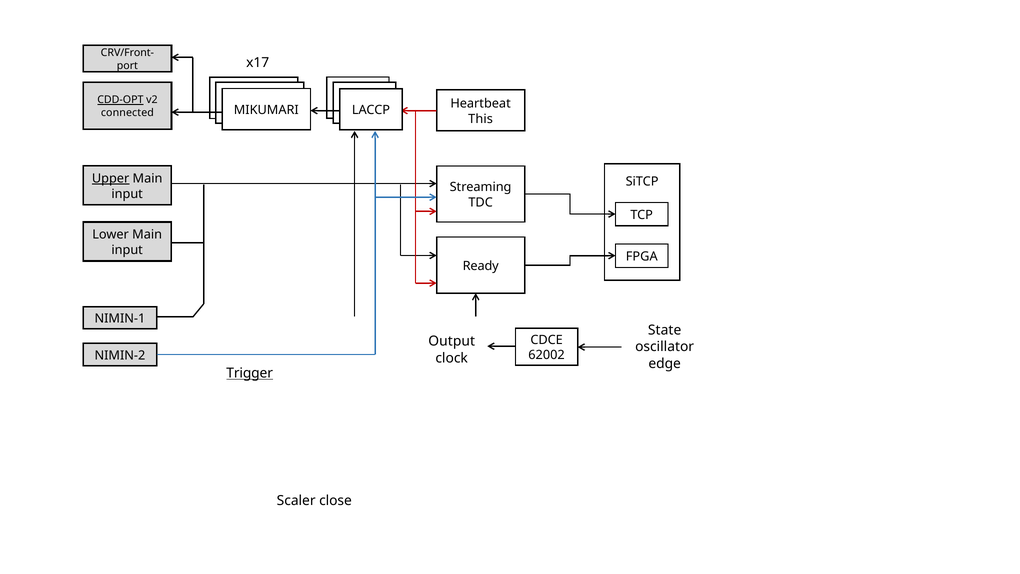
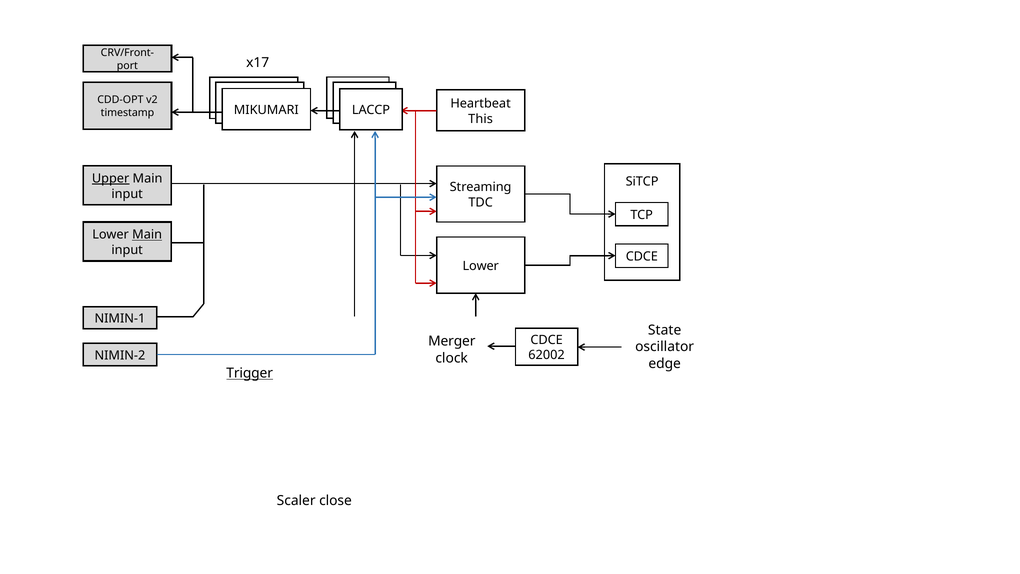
CDD-OPT underline: present -> none (120, 100)
connected: connected -> timestamp (127, 113)
Main underline: none -> present (147, 235)
FPGA: FPGA -> CDCE (642, 256)
Ready: Ready -> Lower (481, 266)
Output: Output -> Merger (452, 341)
